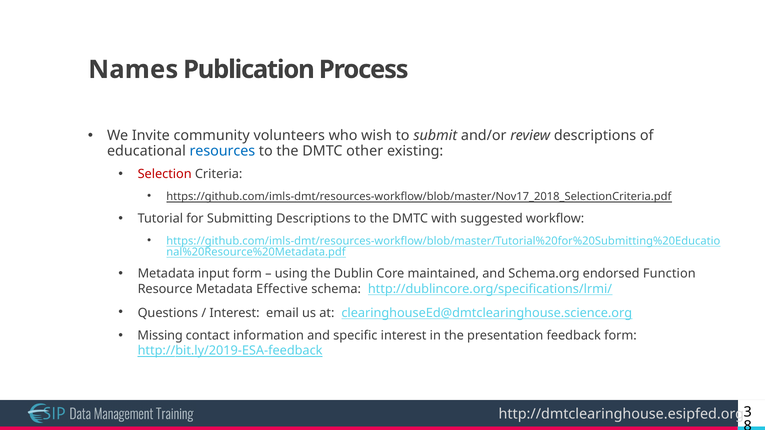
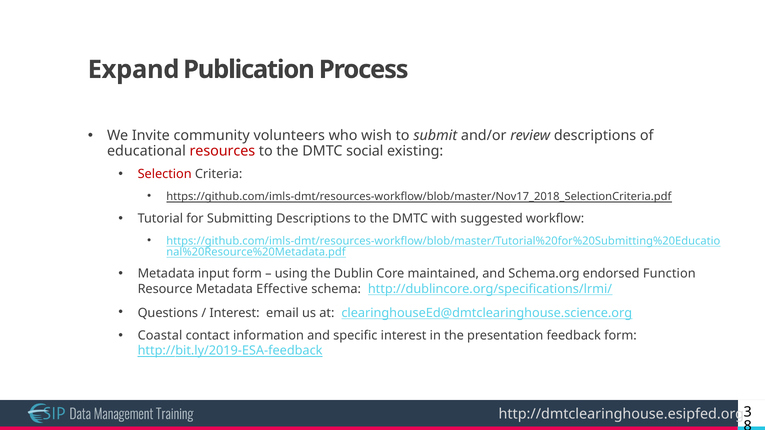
Names: Names -> Expand (134, 70)
resources colour: blue -> red (222, 151)
other: other -> social (365, 151)
Missing: Missing -> Coastal (160, 336)
